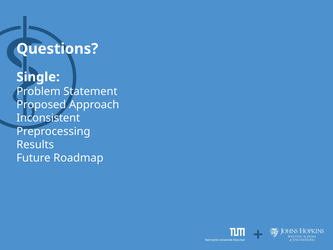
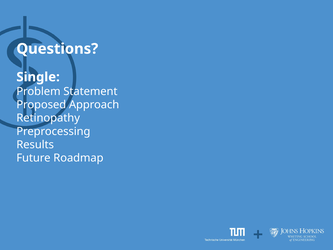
Inconsistent: Inconsistent -> Retinopathy (48, 118)
